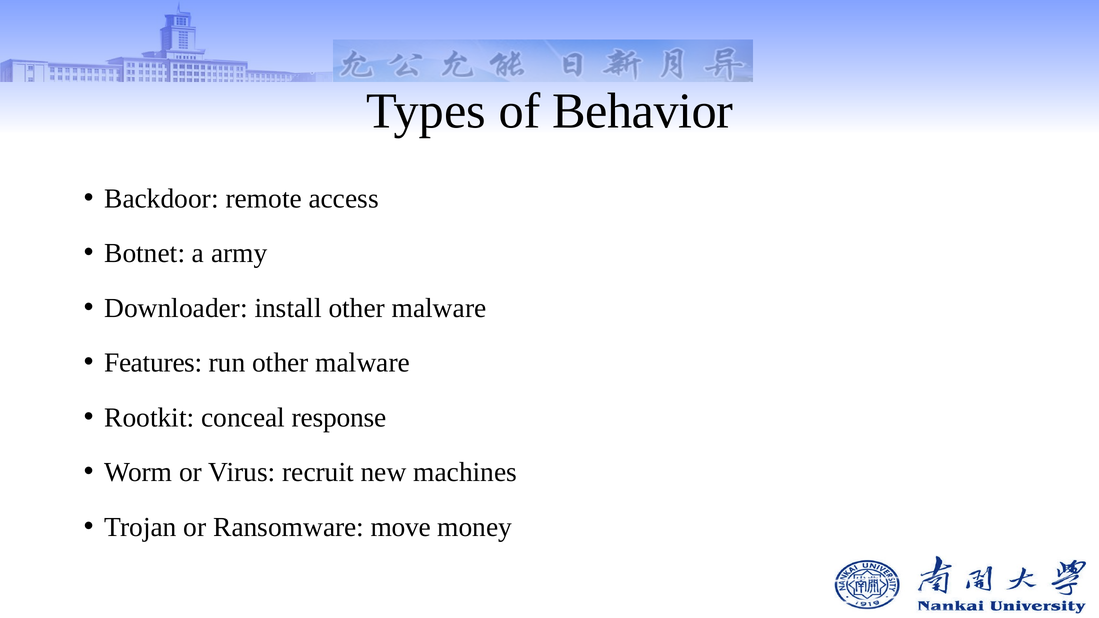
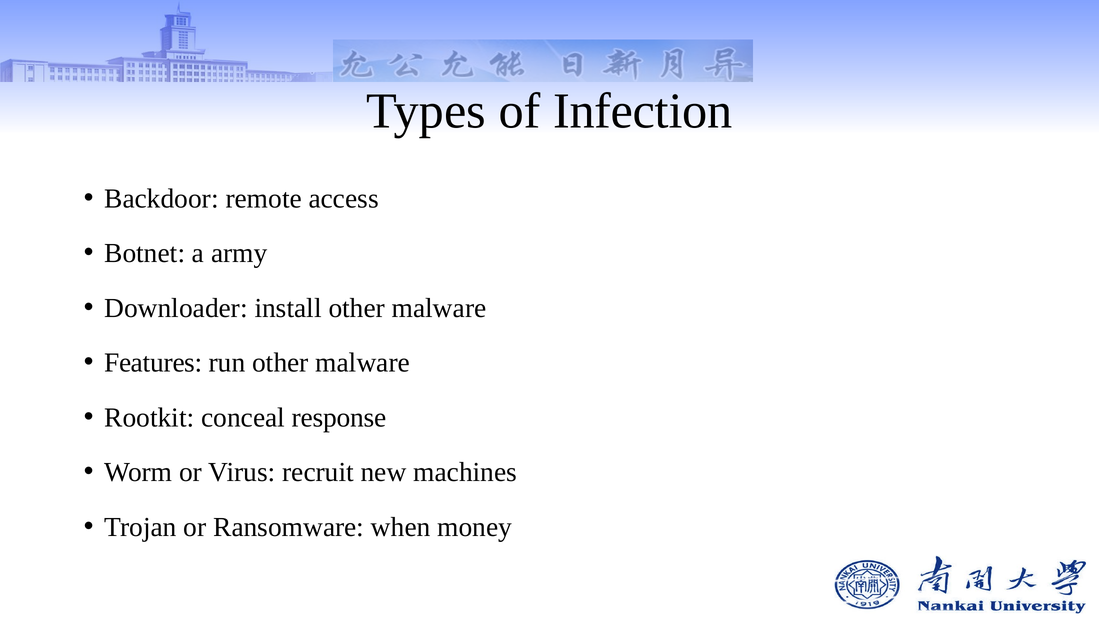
Behavior: Behavior -> Infection (643, 111)
move: move -> when (401, 527)
